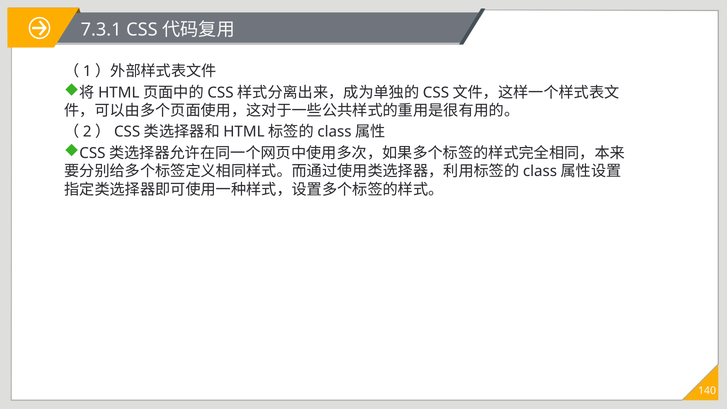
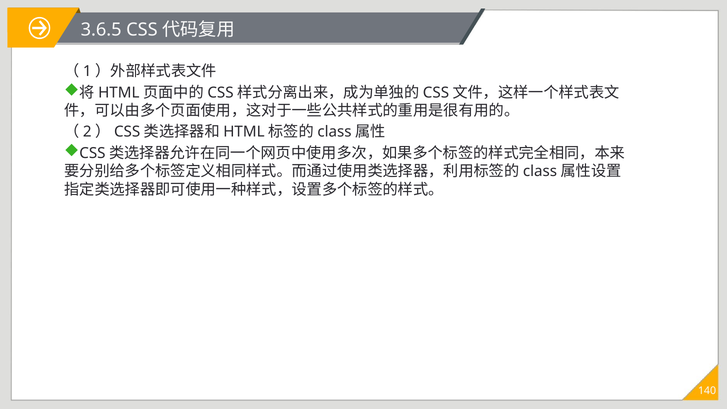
7.3.1: 7.3.1 -> 3.6.5 (101, 30)
